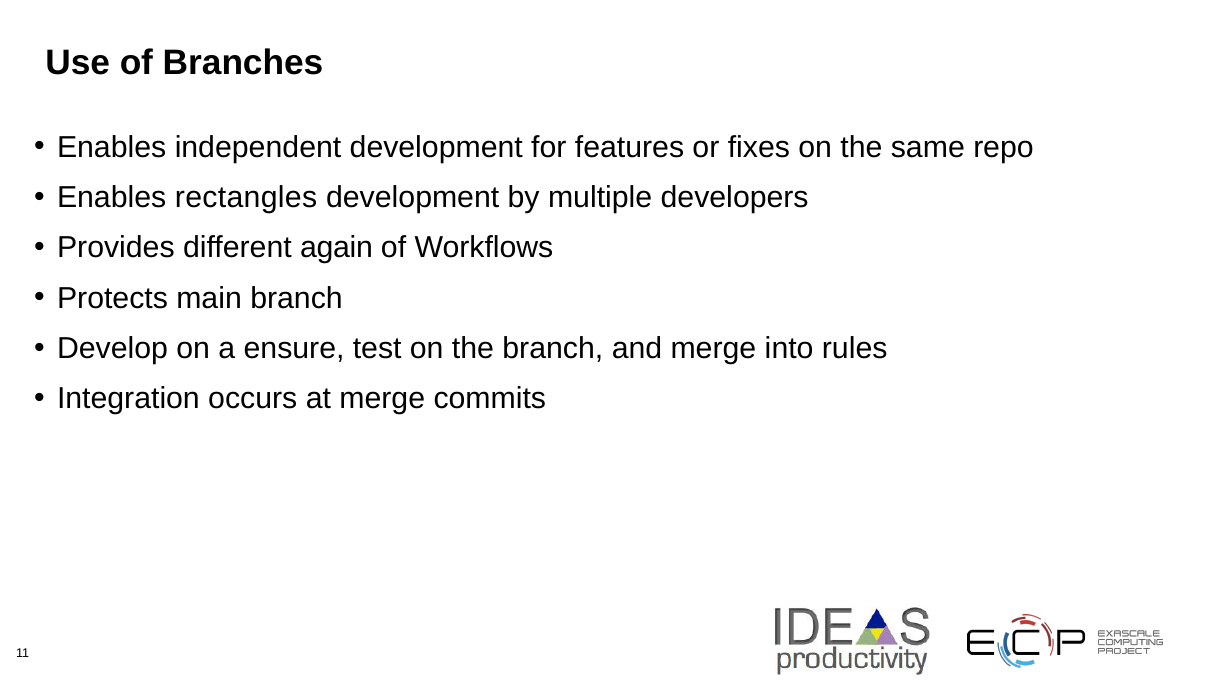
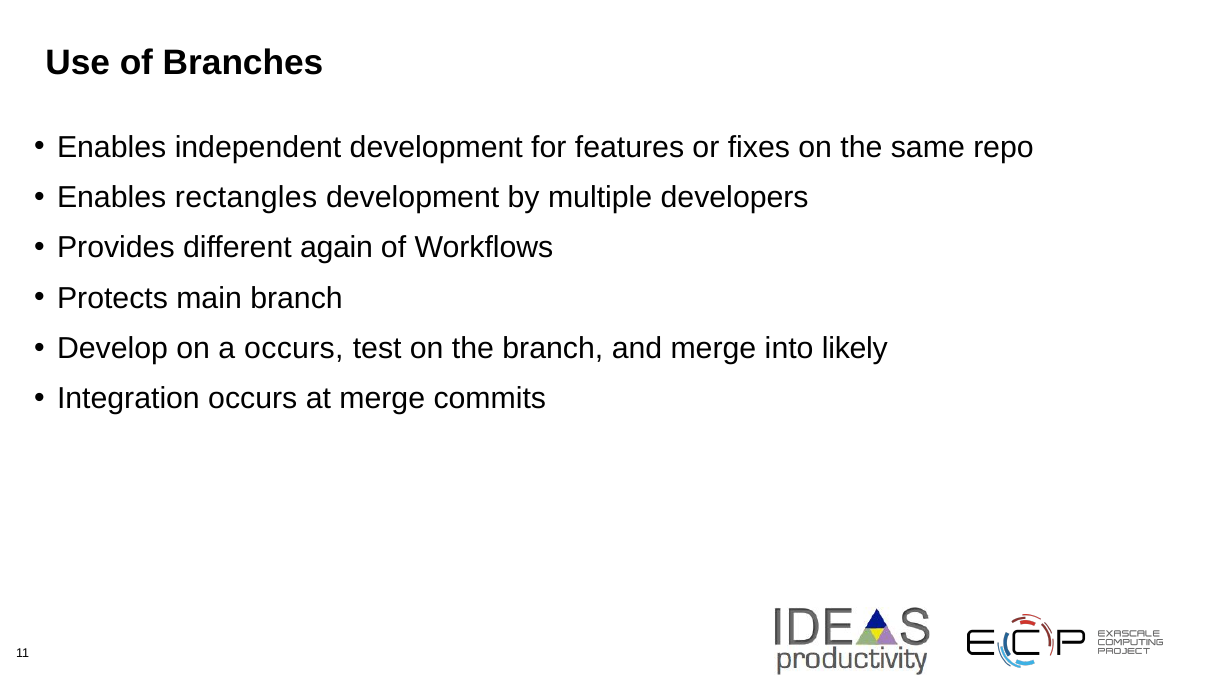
a ensure: ensure -> occurs (294, 348)
rules: rules -> likely (855, 348)
